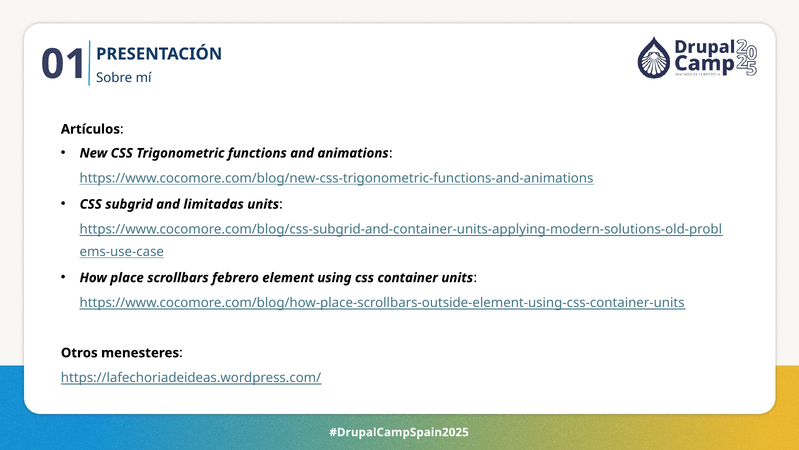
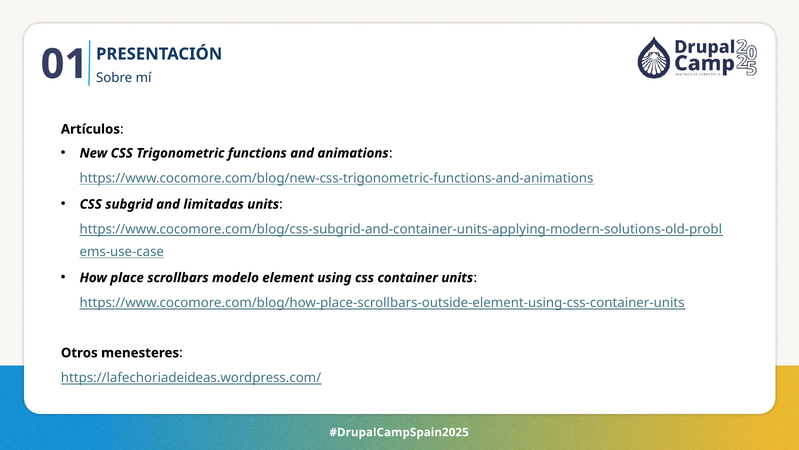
febrero: febrero -> modelo (235, 277)
